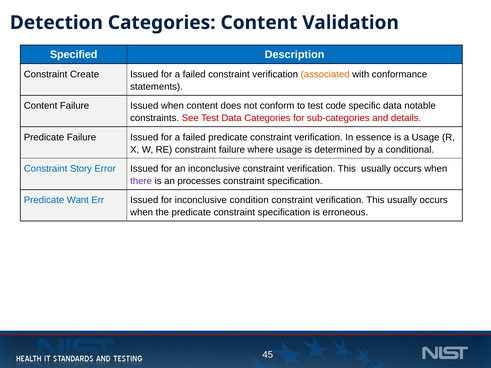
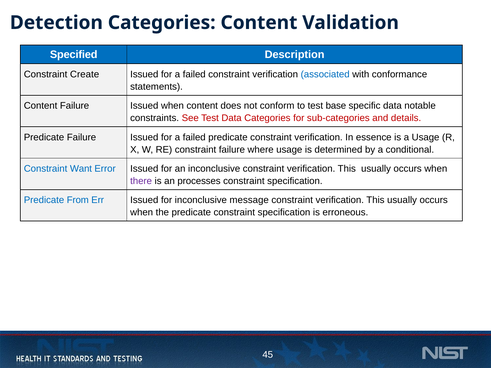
associated colour: orange -> blue (325, 74)
code: code -> base (336, 106)
Story: Story -> Want (81, 169)
Want: Want -> From (78, 200)
condition: condition -> message (249, 200)
